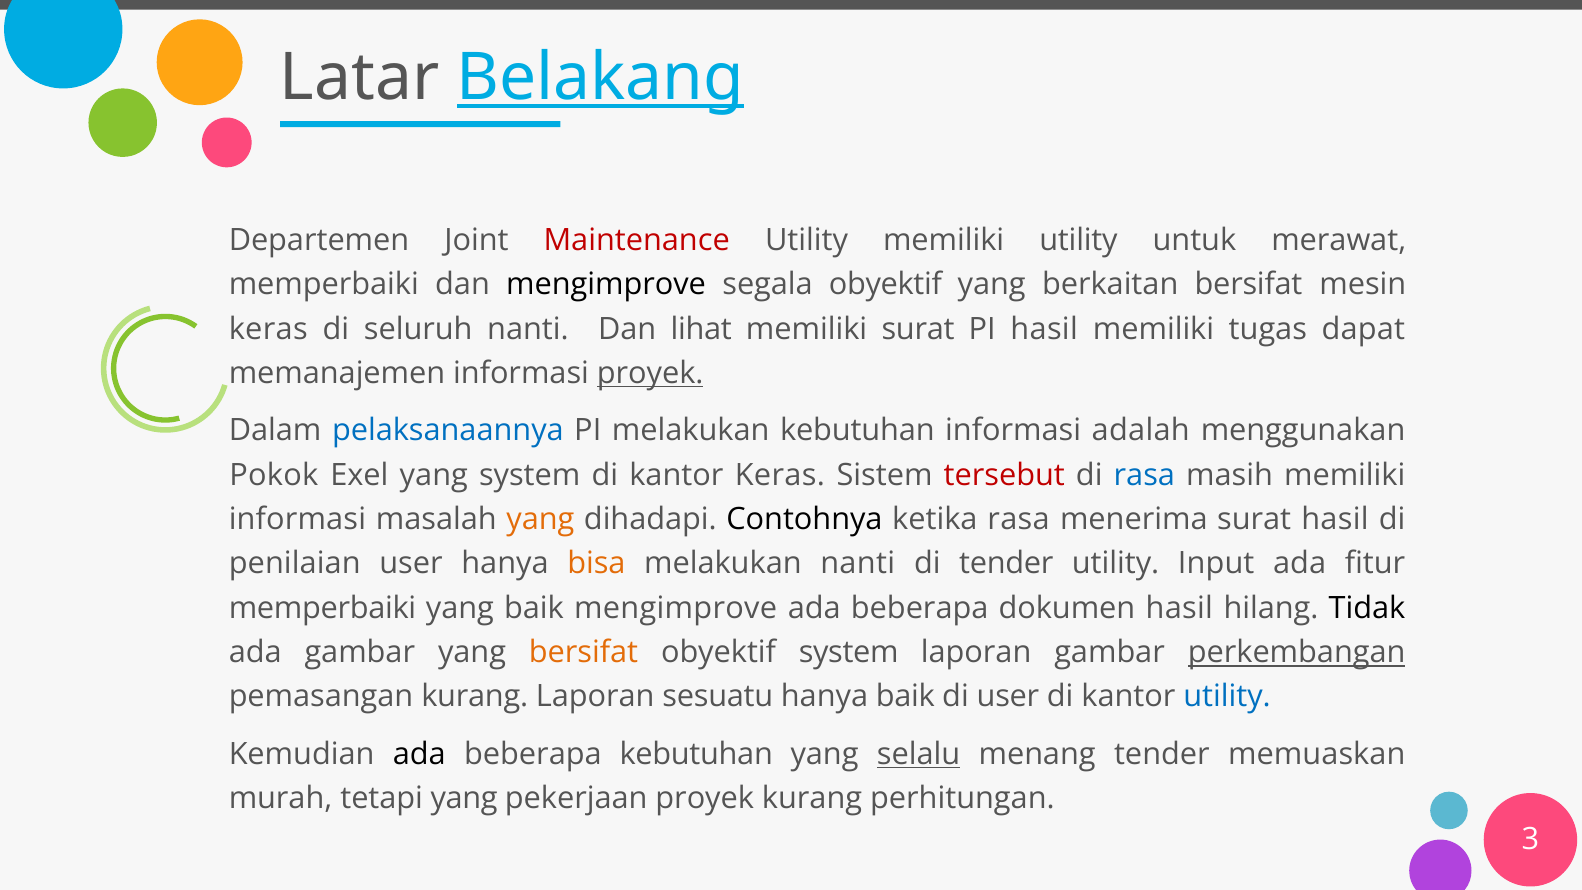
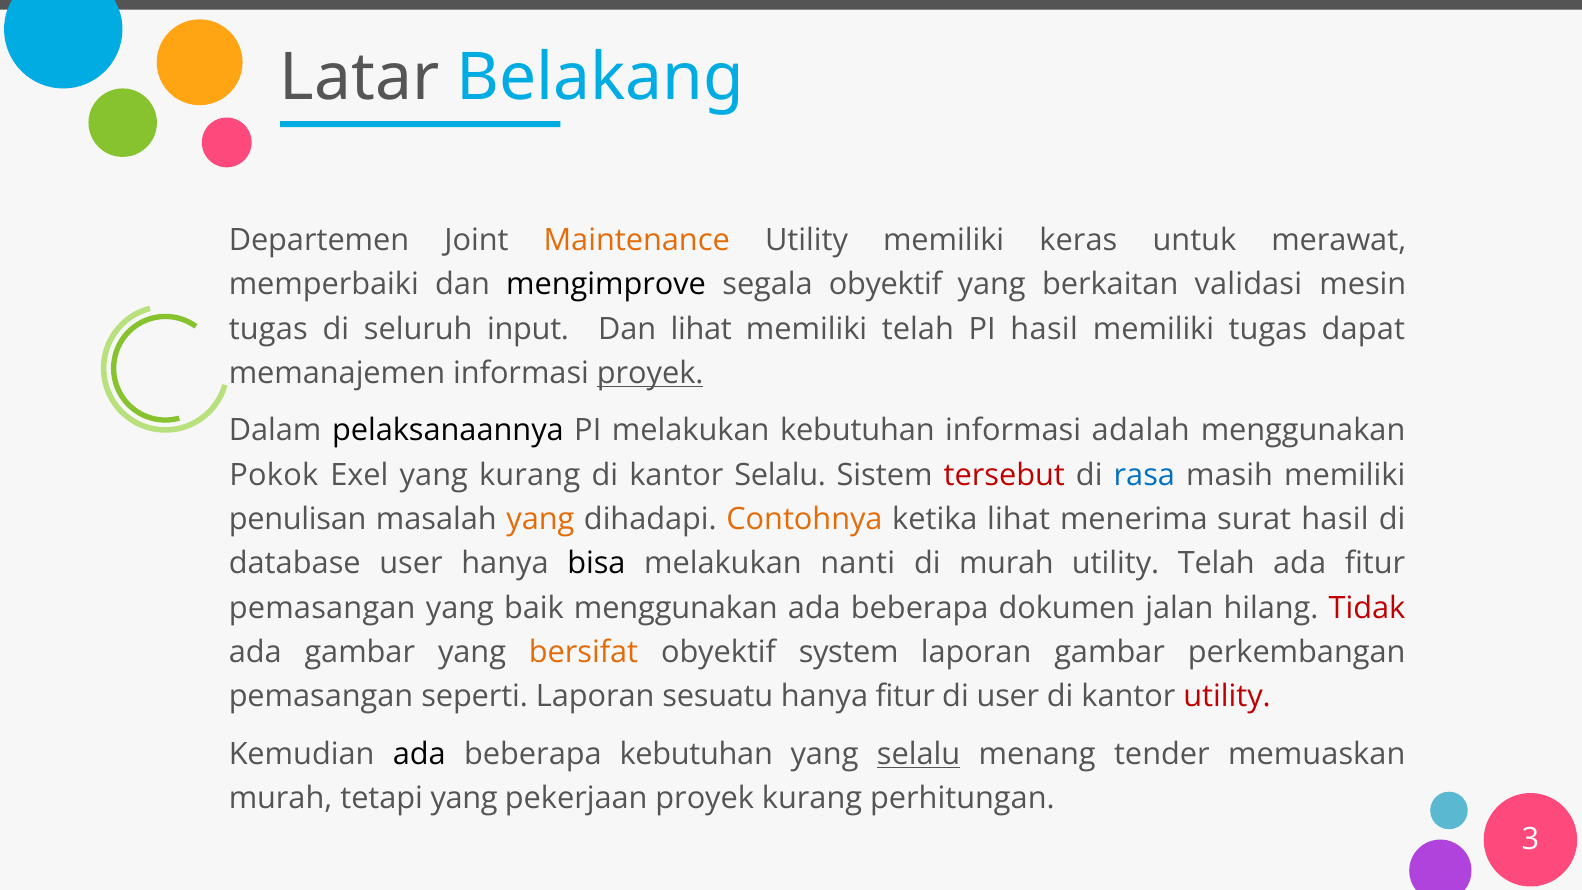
Belakang underline: present -> none (600, 78)
Maintenance colour: red -> orange (637, 240)
memiliki utility: utility -> keras (1078, 240)
berkaitan bersifat: bersifat -> validasi (1248, 285)
keras: keras -> tugas (268, 329)
seluruh nanti: nanti -> input (528, 329)
memiliki surat: surat -> telah (918, 329)
pelaksanaannya colour: blue -> black (448, 431)
yang system: system -> kurang (530, 475)
kantor Keras: Keras -> Selalu (780, 475)
informasi: informasi -> penulisan (298, 519)
Contohnya colour: black -> orange (804, 519)
ketika rasa: rasa -> lihat (1019, 519)
penilaian: penilaian -> database (295, 564)
bisa colour: orange -> black (596, 564)
di tender: tender -> murah (1006, 564)
utility Input: Input -> Telah (1216, 564)
memperbaiki: memperbaiki -> pemasangan (322, 608)
baik mengimprove: mengimprove -> menggunakan (676, 608)
dokumen hasil: hasil -> jalan (1179, 608)
Tidak colour: black -> red (1367, 608)
perkembangan underline: present -> none (1297, 652)
pemasangan kurang: kurang -> seperti (475, 697)
hanya baik: baik -> fitur (905, 697)
utility colour: blue -> red (1227, 697)
